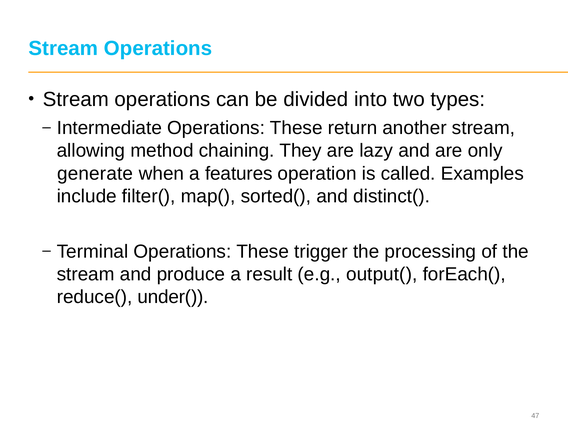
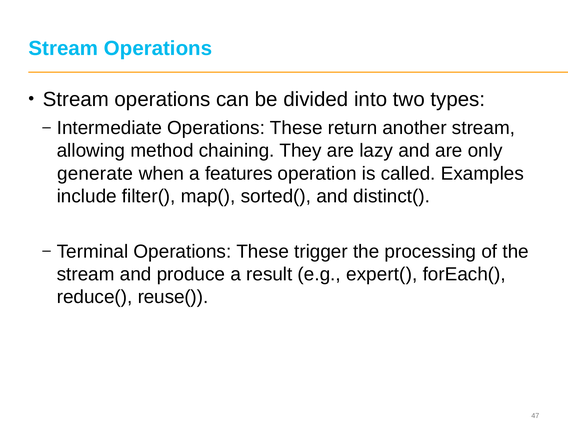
output(: output( -> expert( (382, 274)
under(: under( -> reuse( (173, 297)
